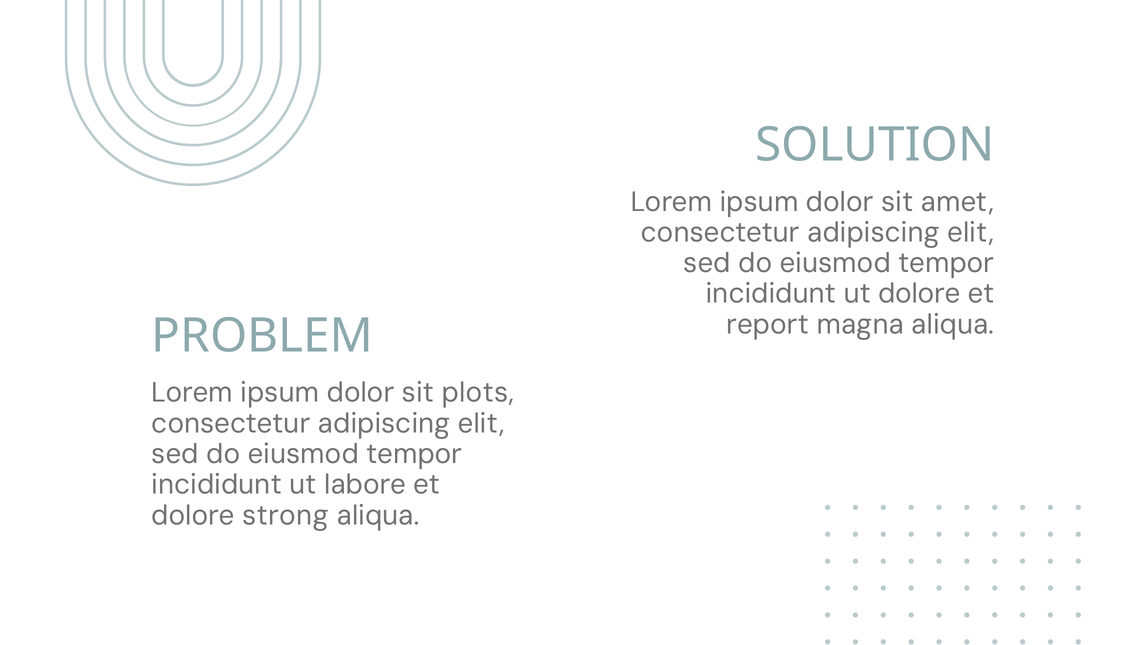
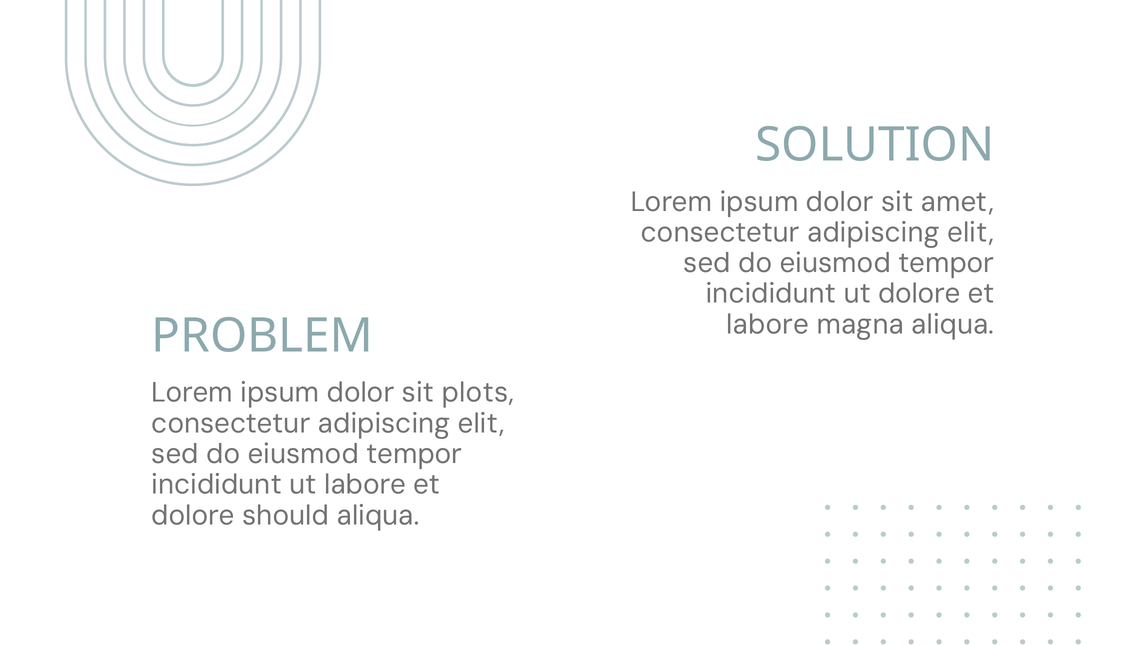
report: report -> labore (768, 324)
strong: strong -> should (286, 515)
